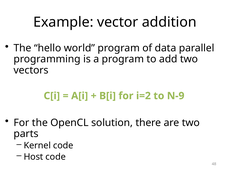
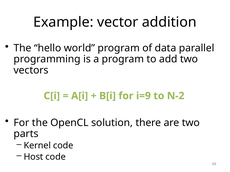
i=2: i=2 -> i=9 (143, 96)
N-9: N-9 -> N-2 (176, 96)
